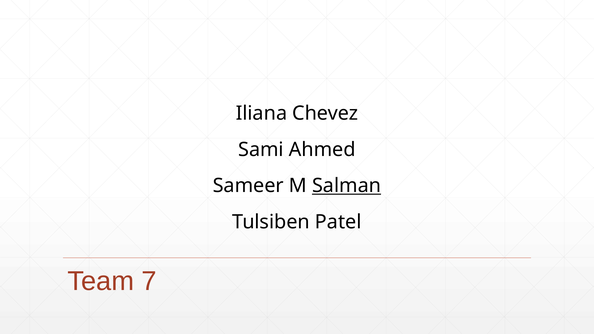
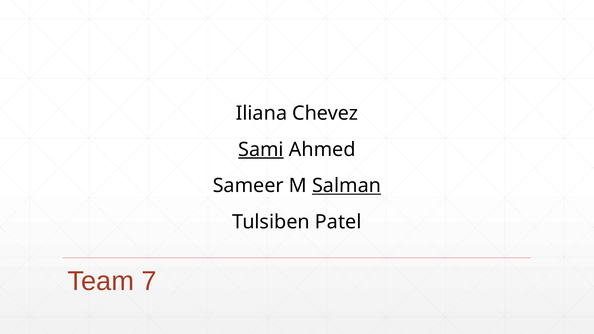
Sami underline: none -> present (261, 150)
